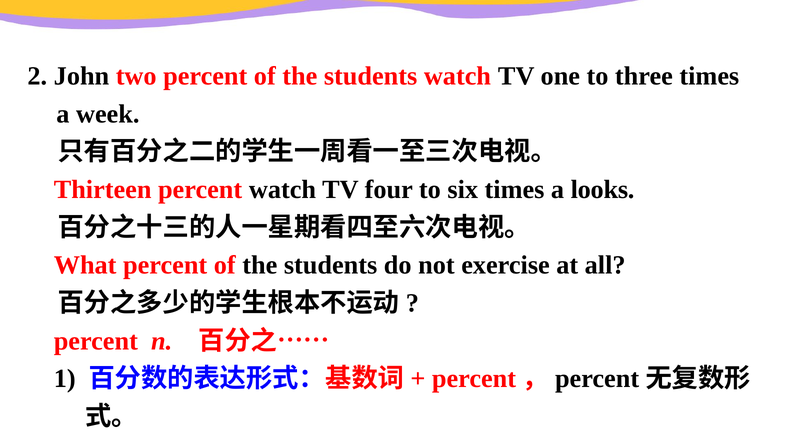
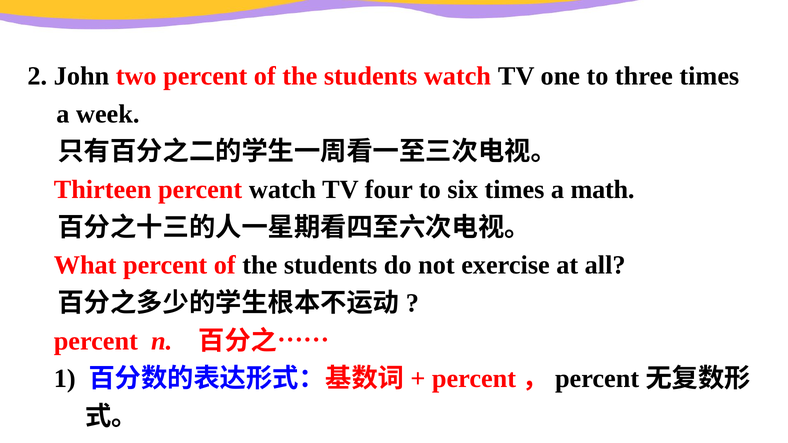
looks: looks -> math (603, 190)
